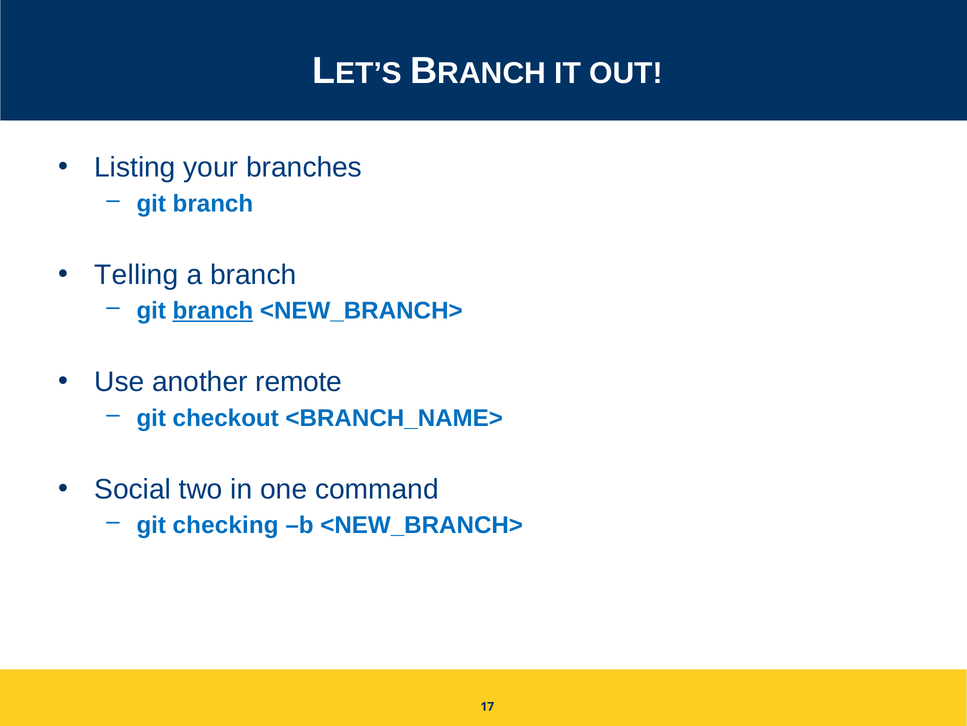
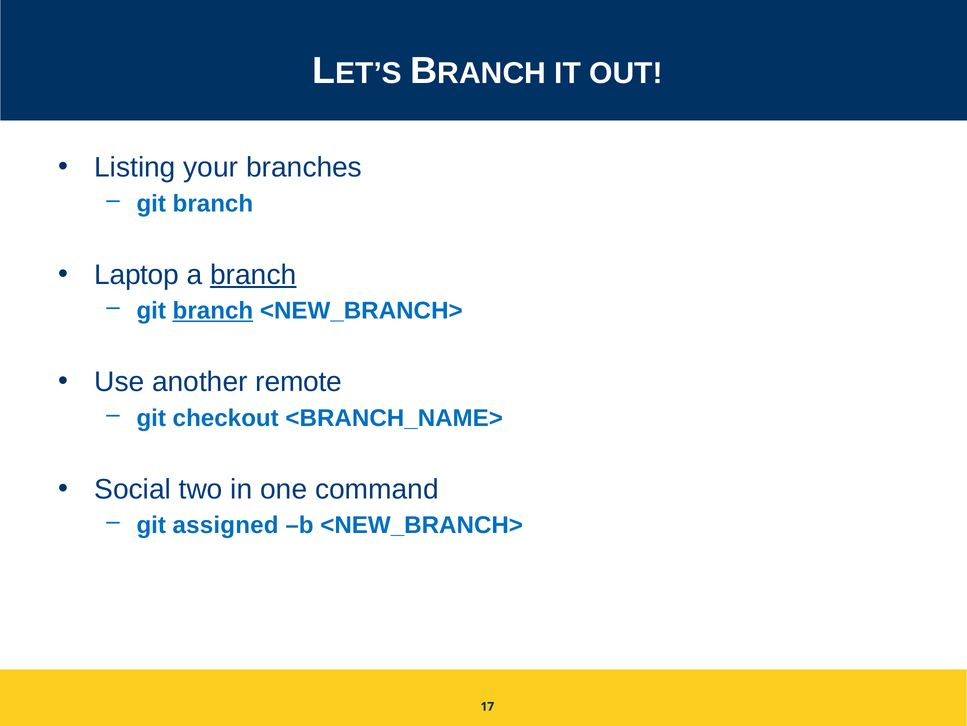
Telling: Telling -> Laptop (137, 275)
branch underline: none -> present (253, 275)
checking: checking -> assigned (226, 525)
